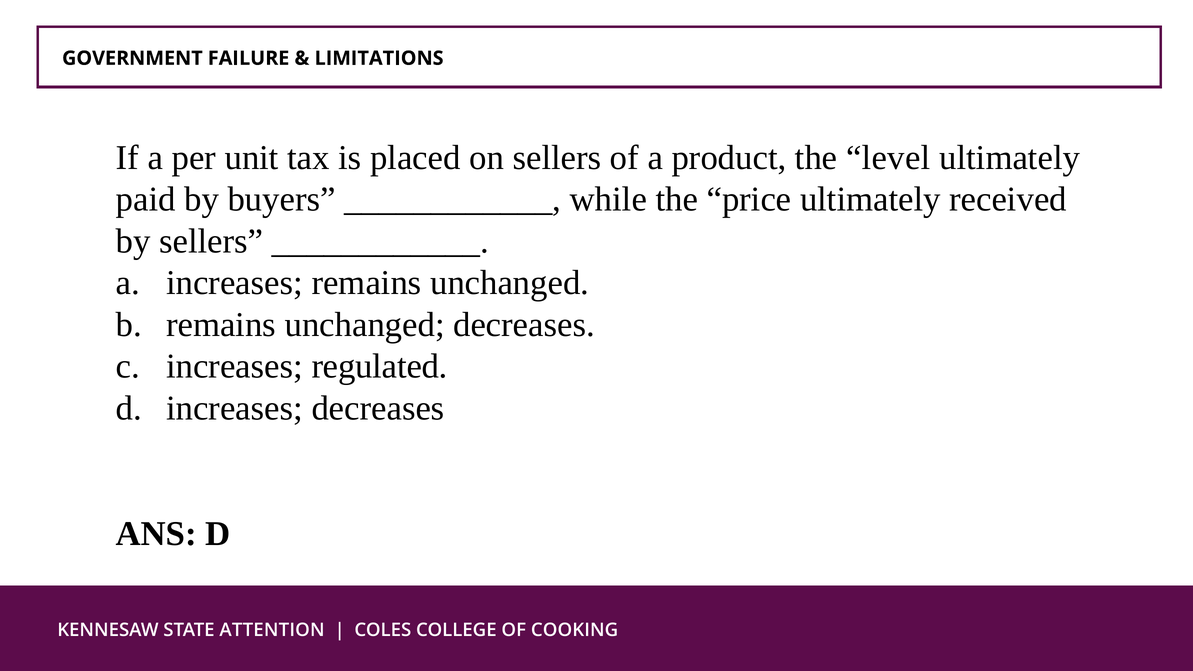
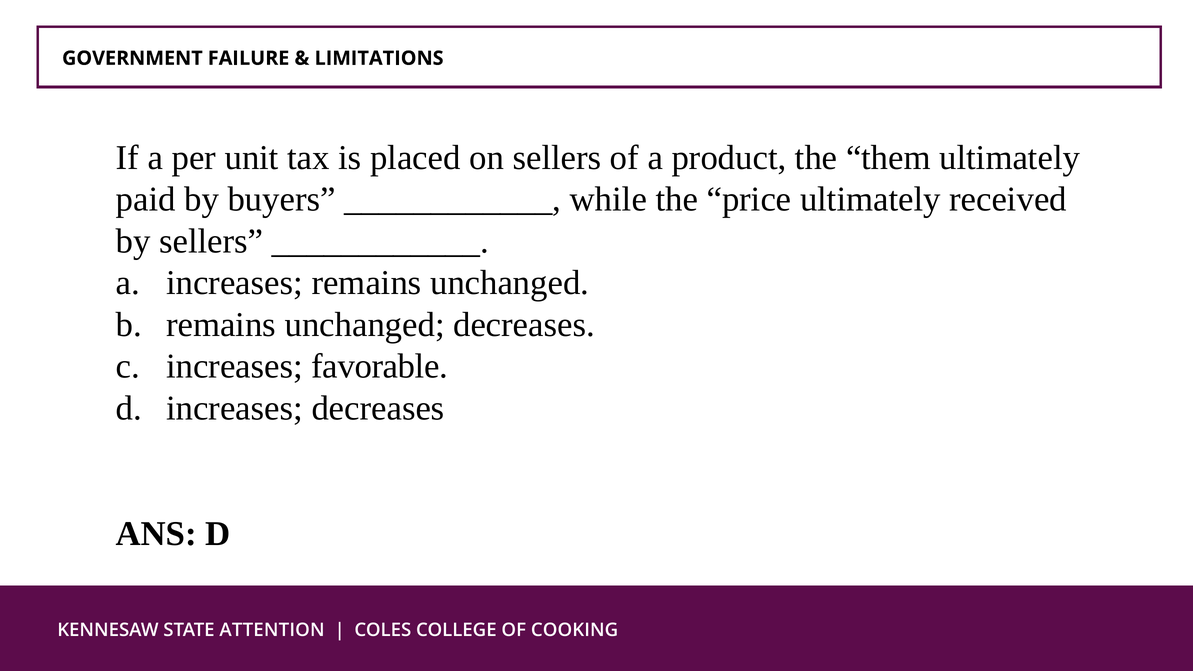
level: level -> them (888, 158)
regulated: regulated -> favorable (380, 366)
